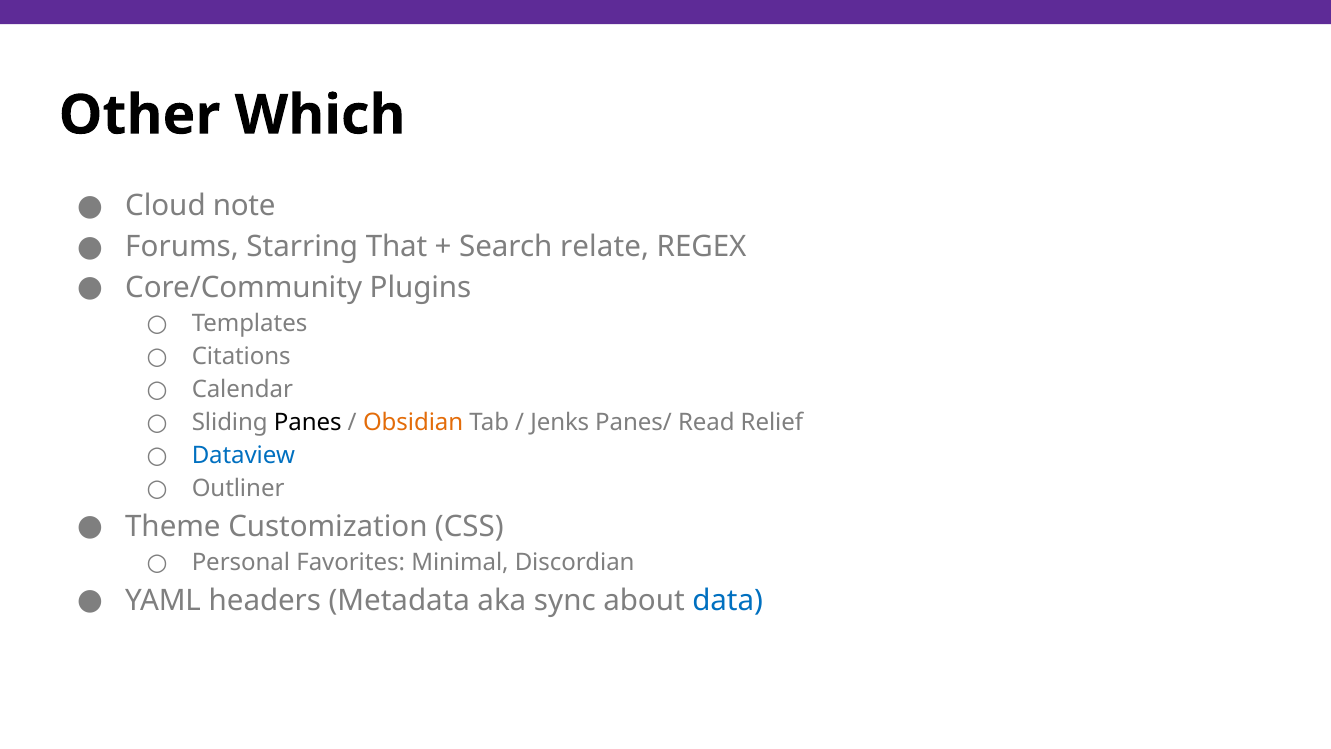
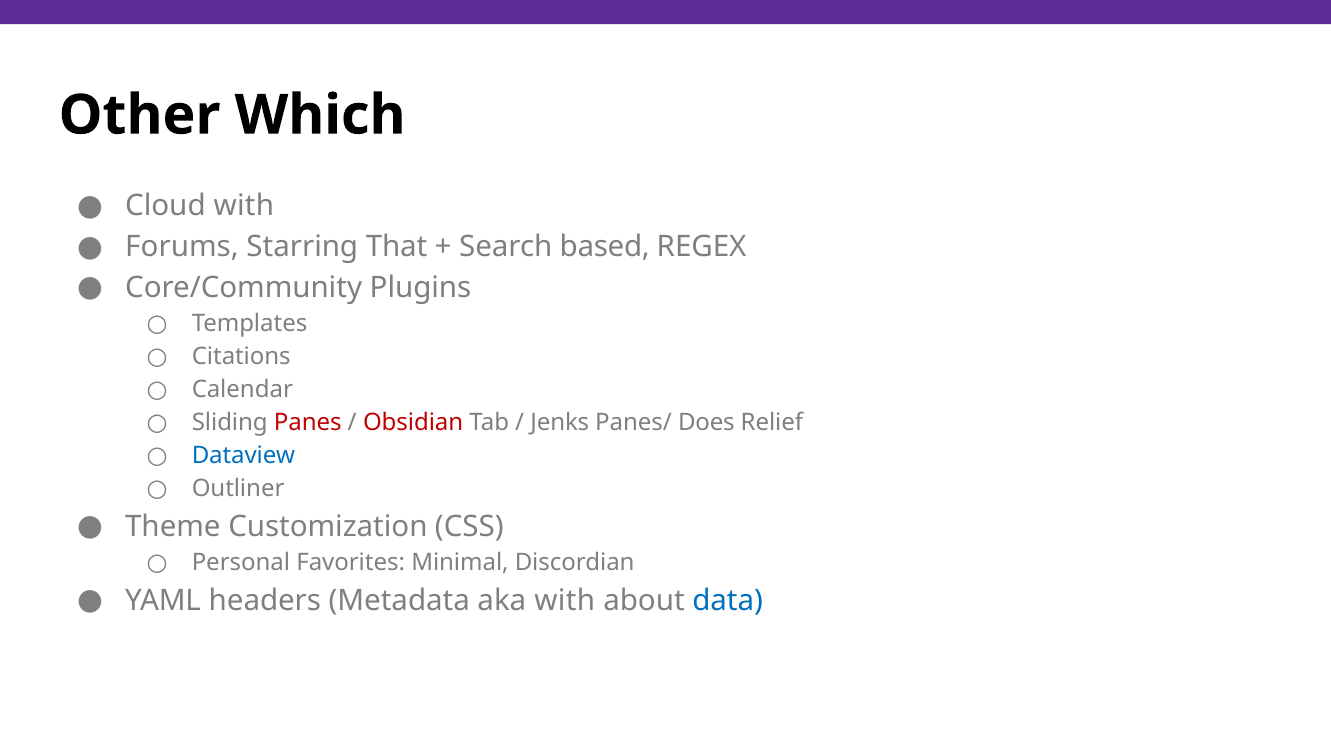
Cloud note: note -> with (244, 206)
relate: relate -> based (605, 247)
Panes colour: black -> red (308, 423)
Obsidian colour: orange -> red (413, 423)
Read: Read -> Does (706, 423)
aka sync: sync -> with (565, 600)
